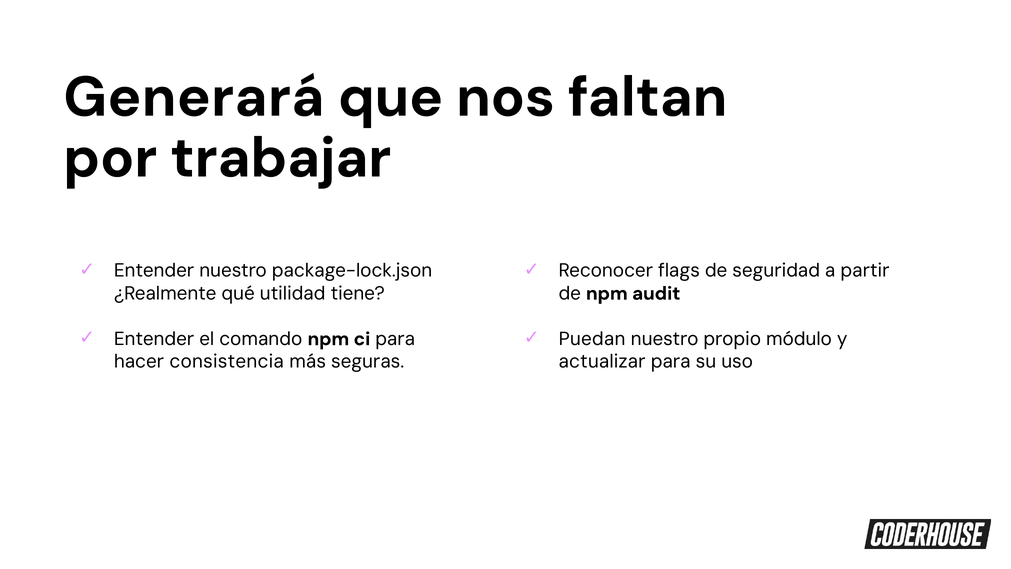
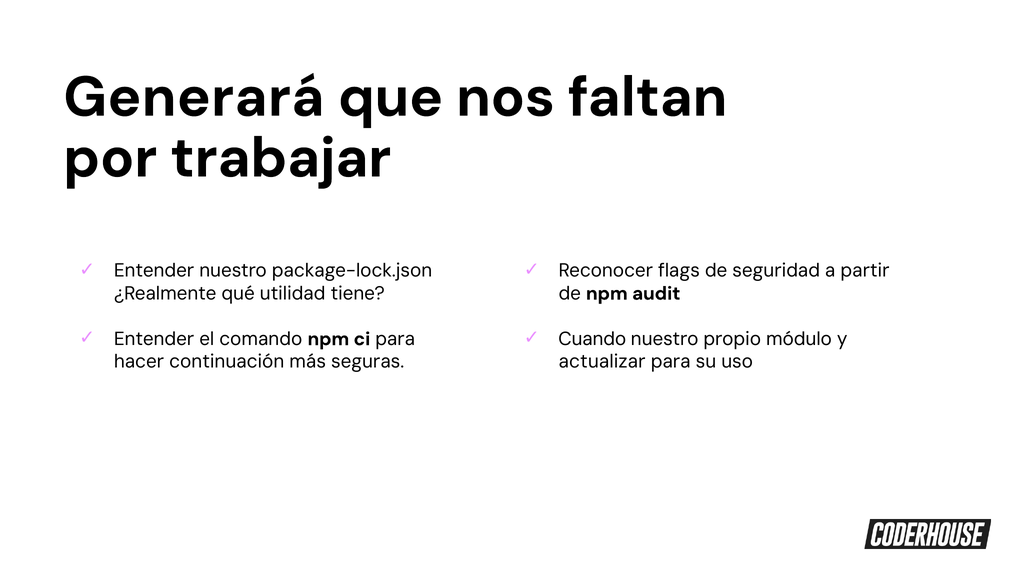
Puedan: Puedan -> Cuando (592, 339)
consistencia: consistencia -> continuación (227, 361)
